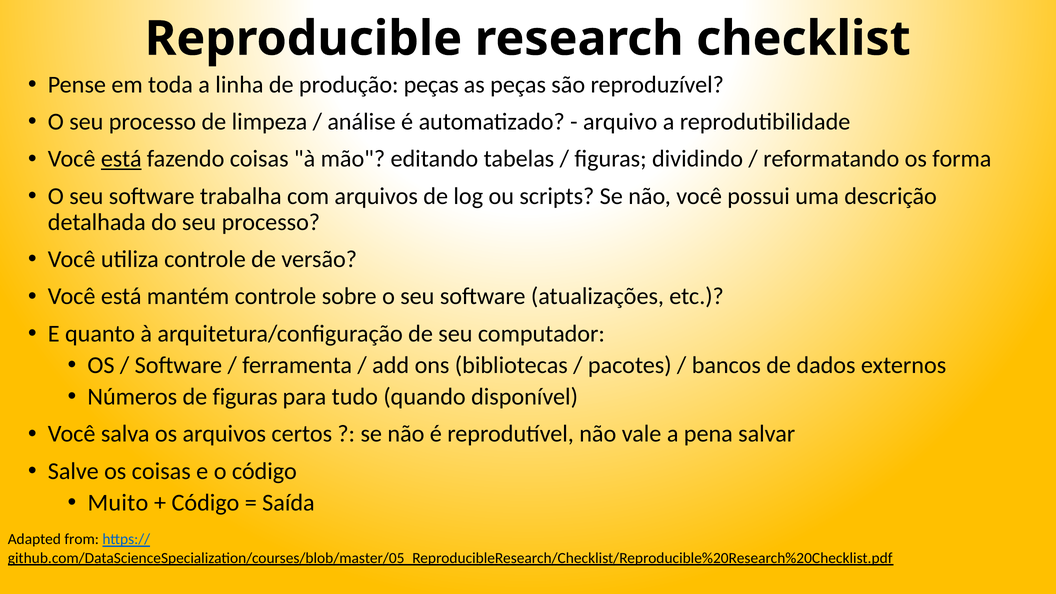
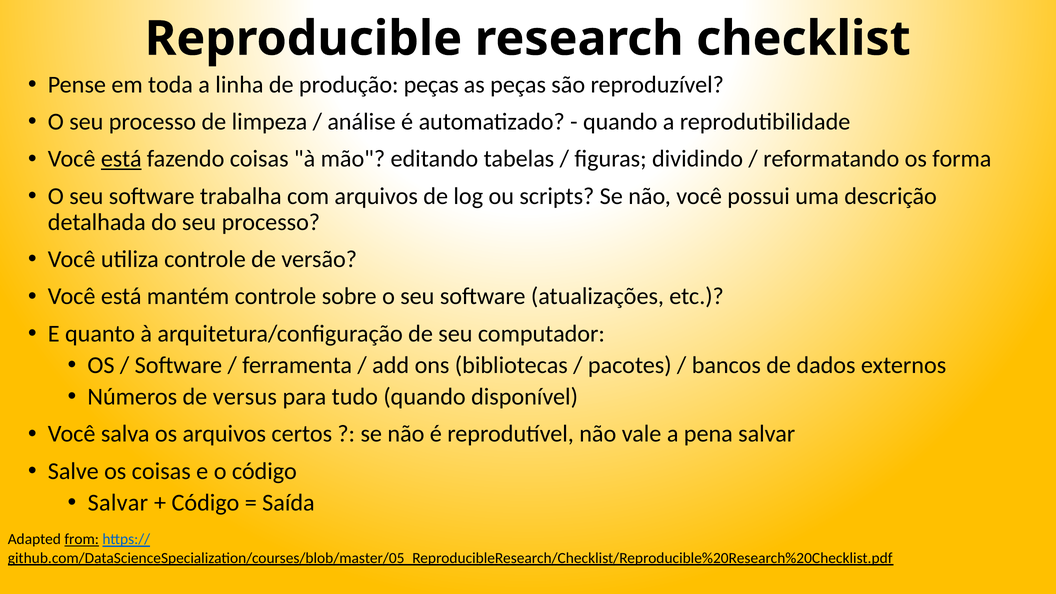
arquivo: arquivo -> quando (620, 122)
de figuras: figuras -> versus (245, 397)
Muito: Muito -> Salvar (118, 503)
from underline: none -> present (82, 539)
